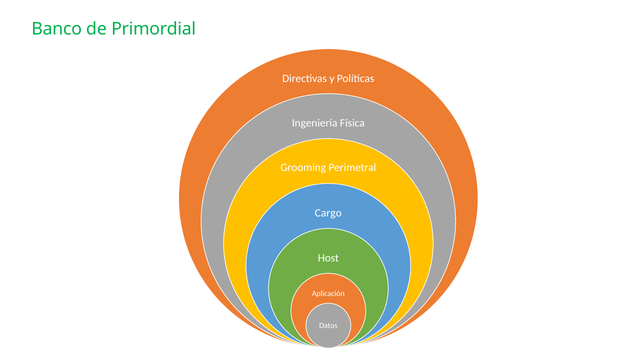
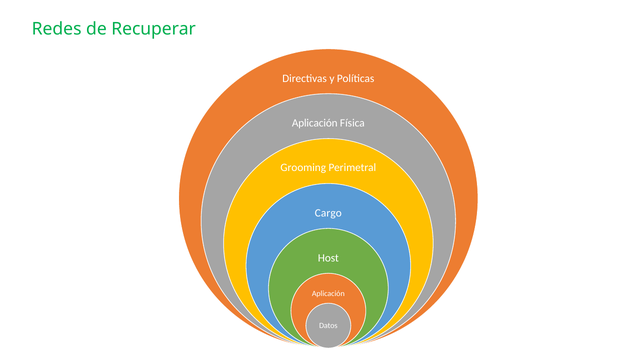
Banco: Banco -> Redes (57, 29)
Primordial: Primordial -> Recuperar (154, 29)
Ingeniería: Ingeniería -> Aplicación (315, 123)
